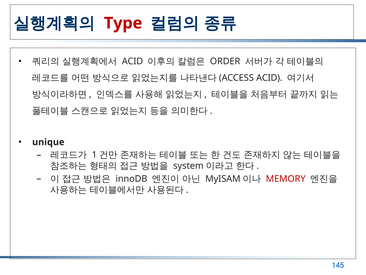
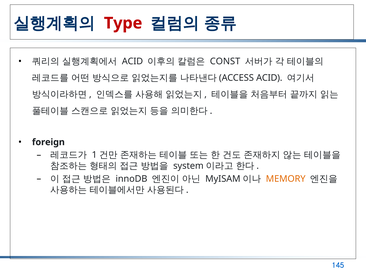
ORDER: ORDER -> CONST (225, 61)
unique: unique -> foreign (48, 142)
MEMORY colour: red -> orange (286, 178)
